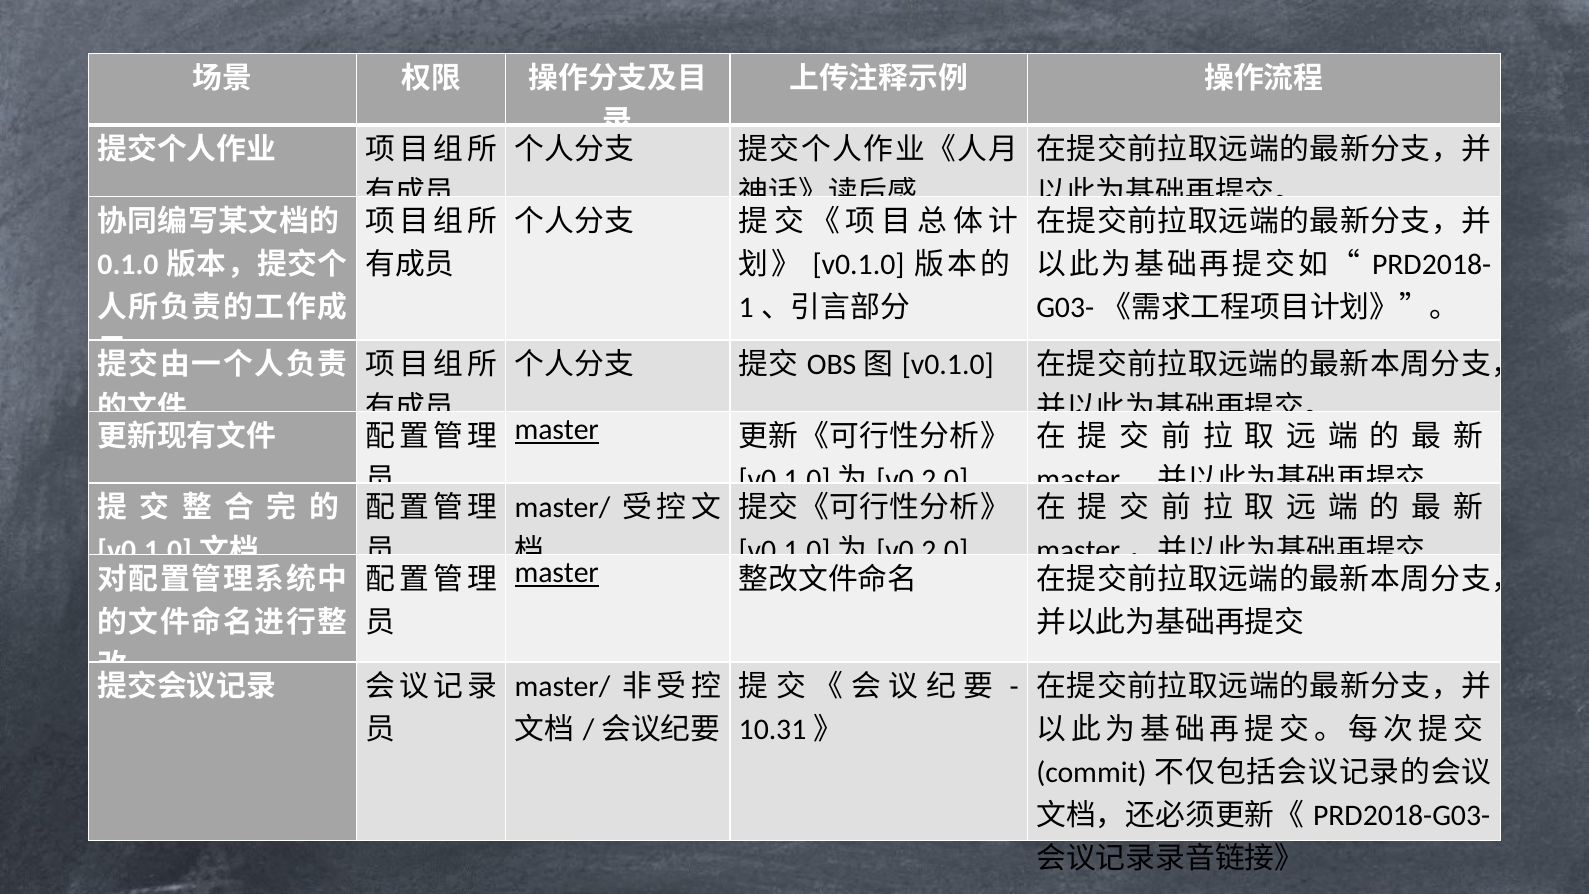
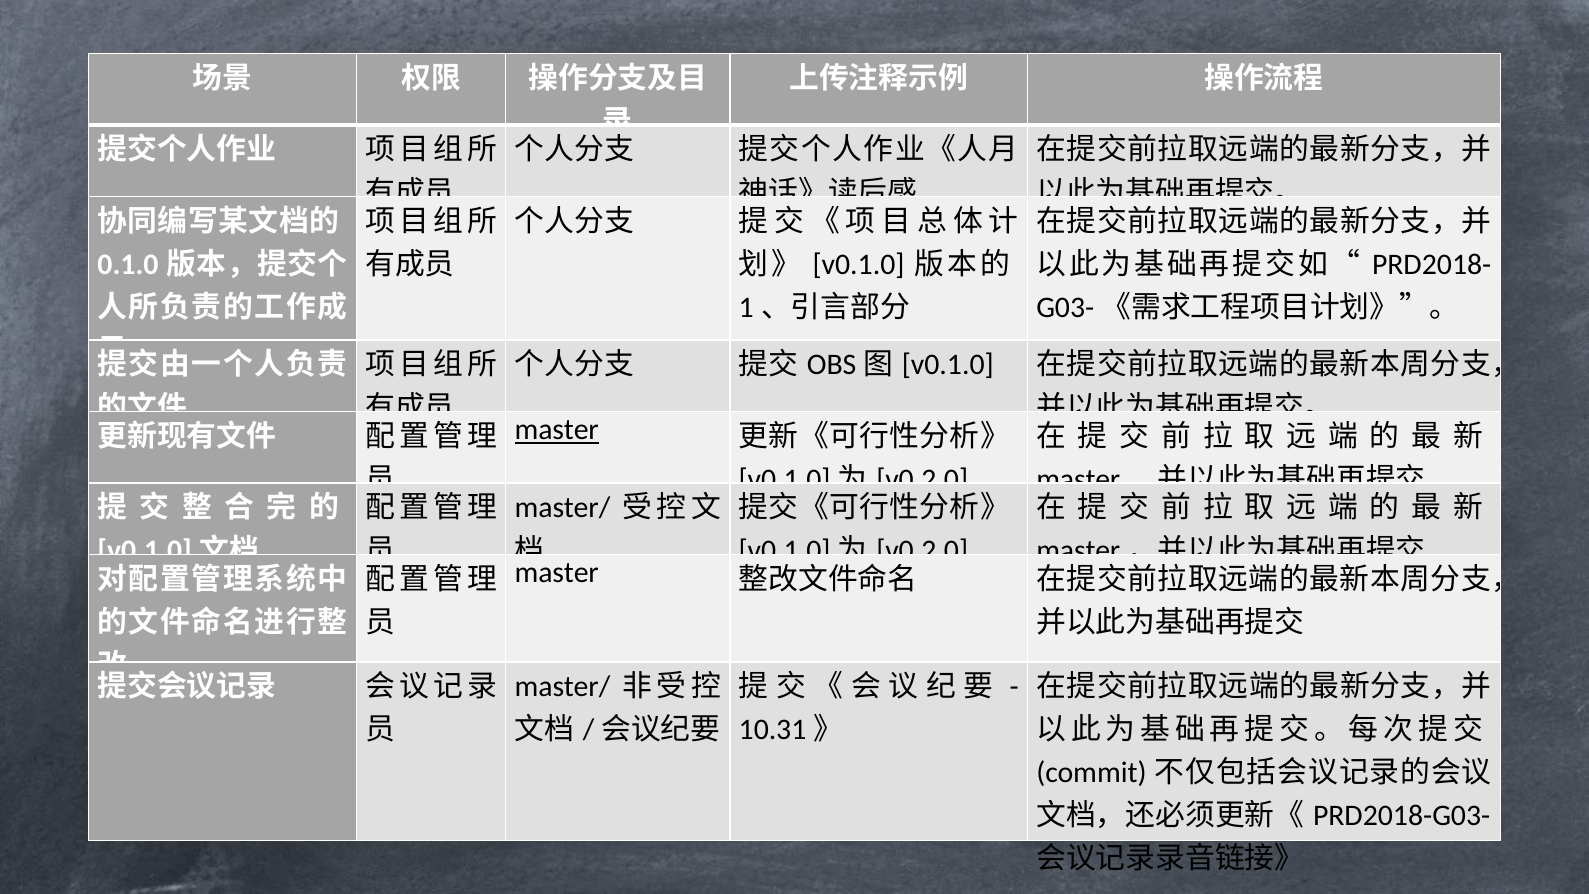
master underline: present -> none (557, 573)
